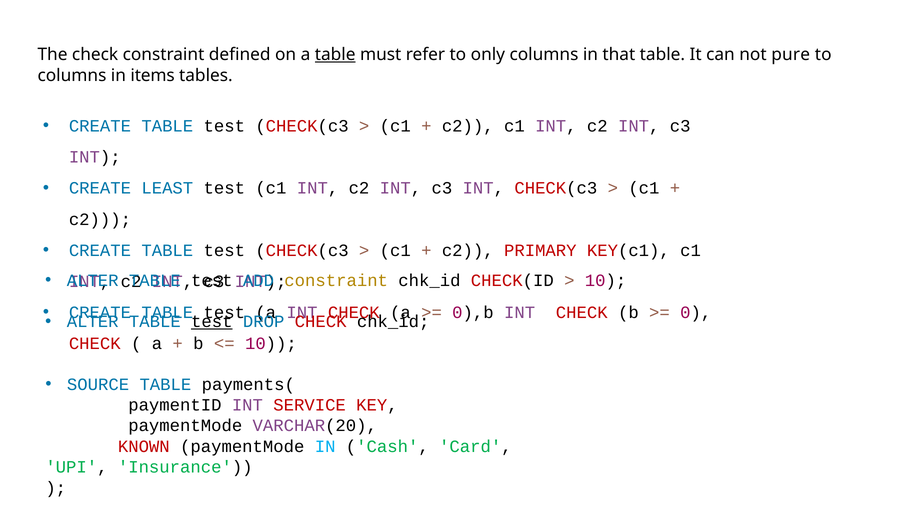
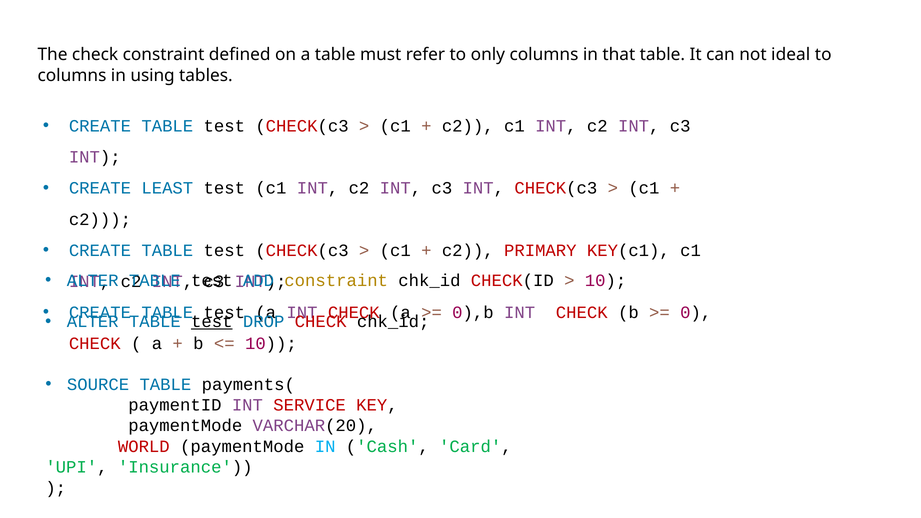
table underline: present -> none (335, 55)
pure: pure -> ideal (791, 55)
items: items -> using (153, 75)
KNOWN: KNOWN -> WORLD (144, 447)
